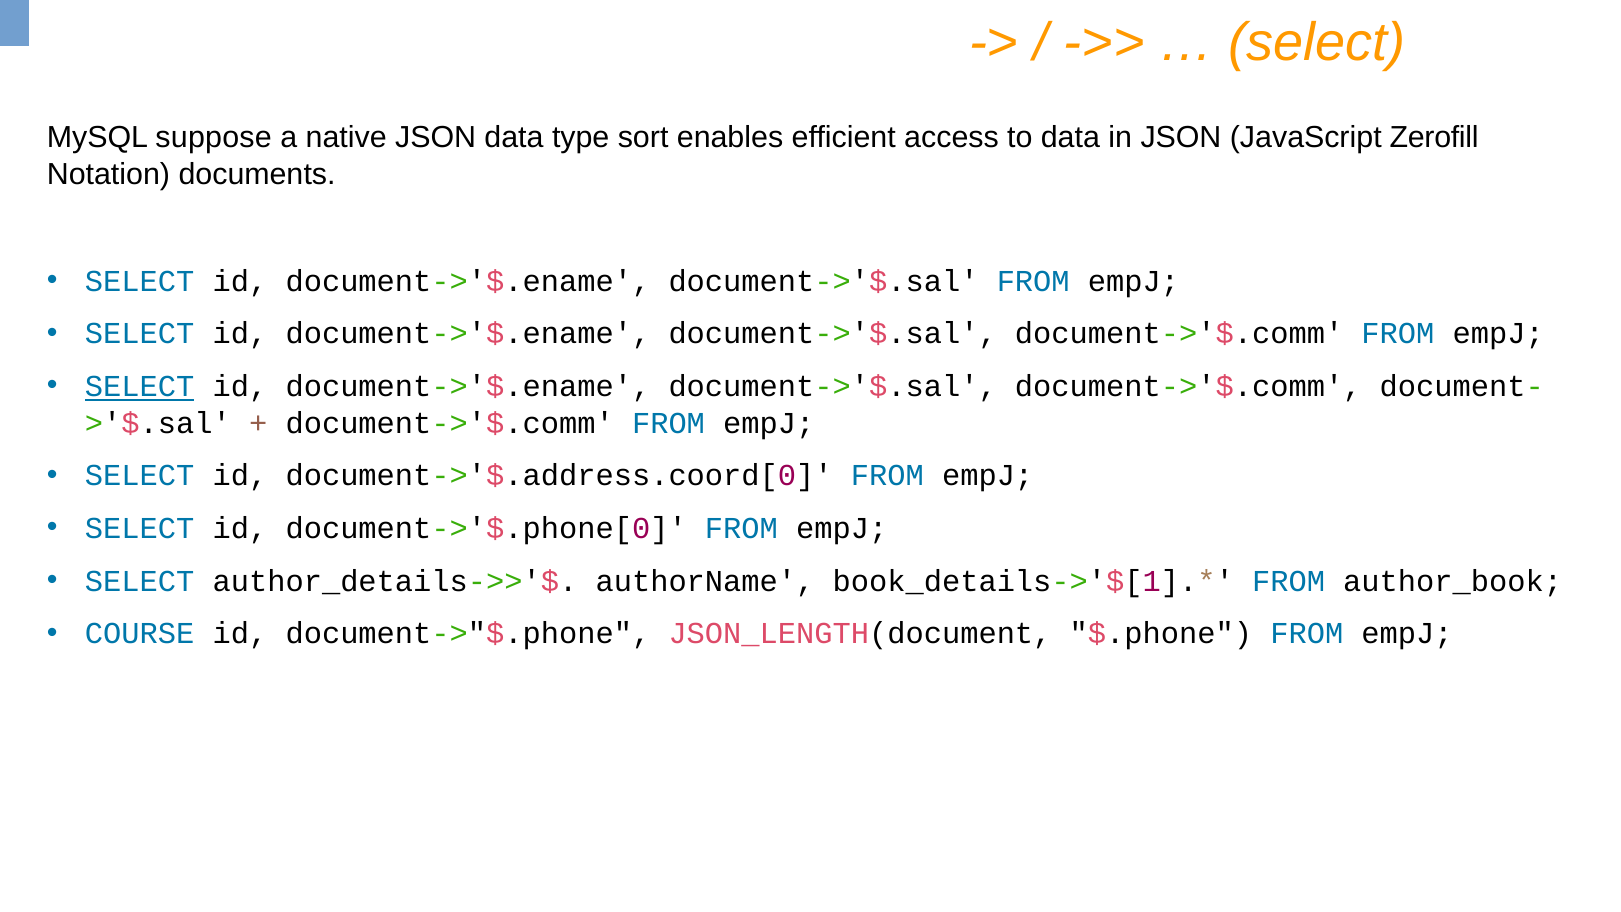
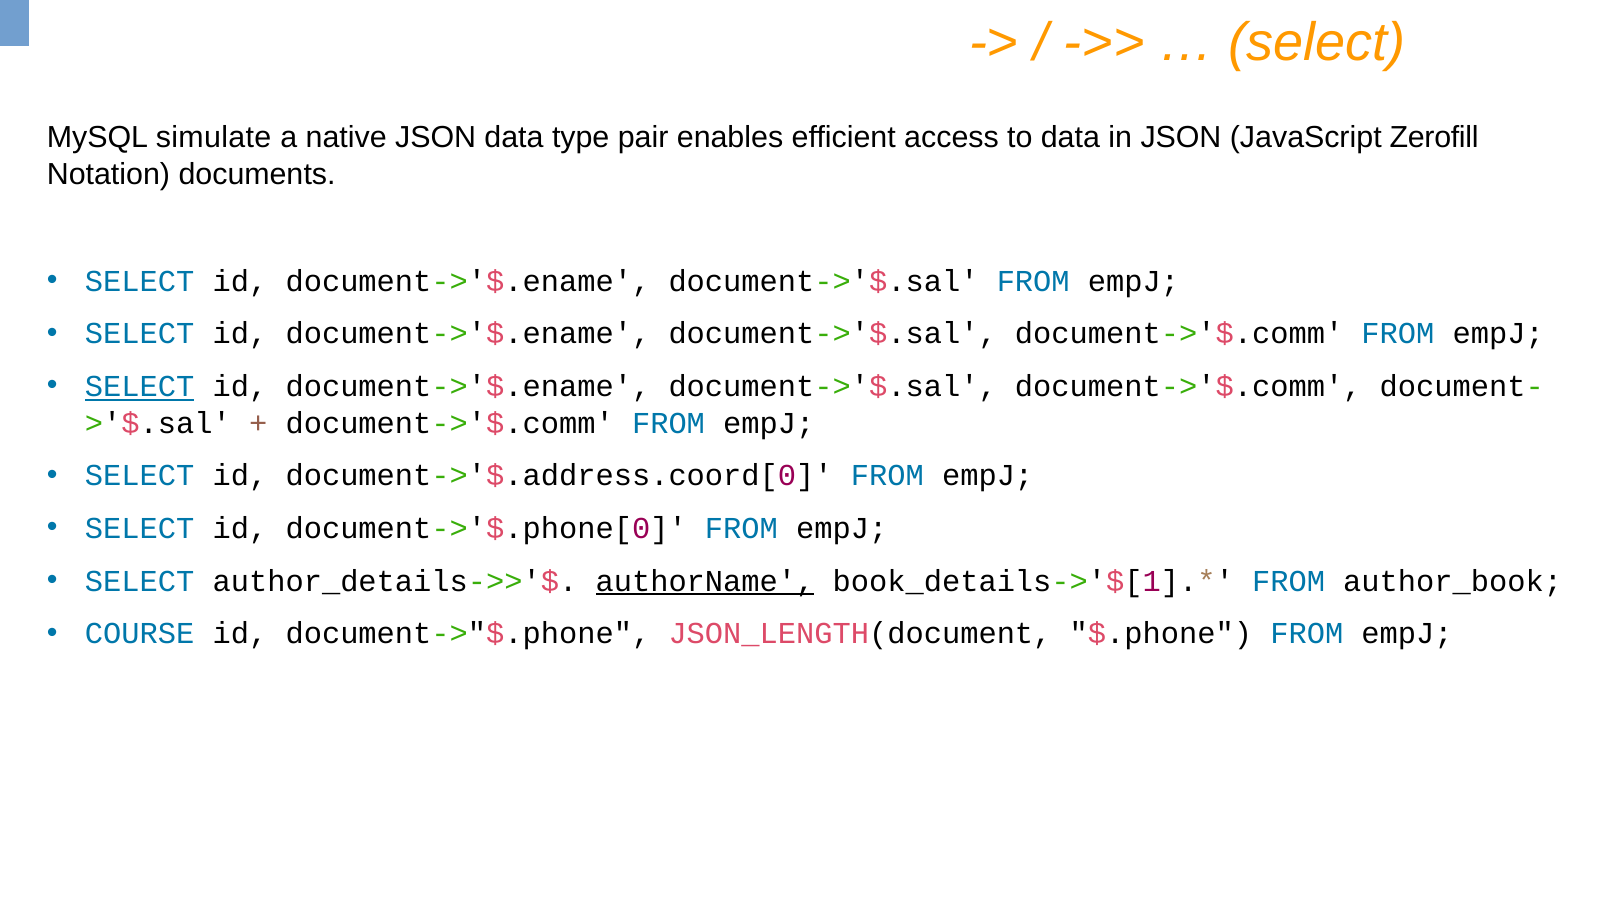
suppose: suppose -> simulate (214, 138)
sort: sort -> pair (643, 138)
authorName underline: none -> present (705, 581)
